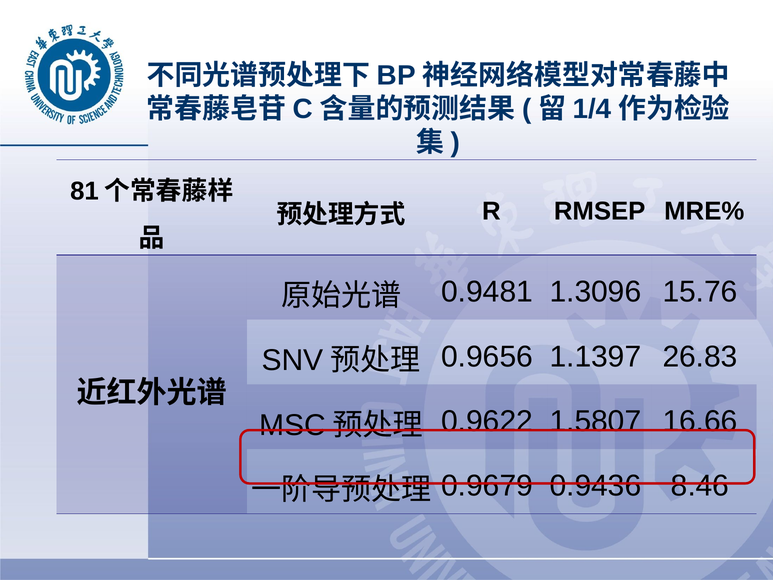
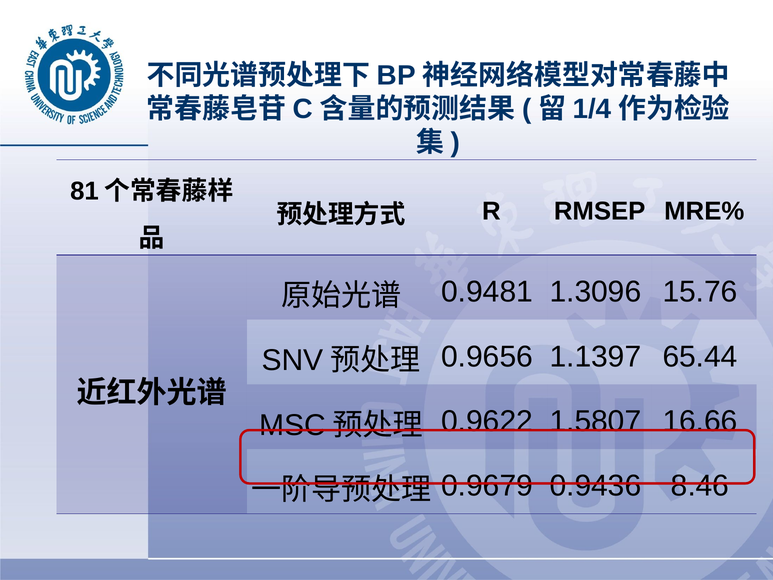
26.83: 26.83 -> 65.44 (700, 356)
